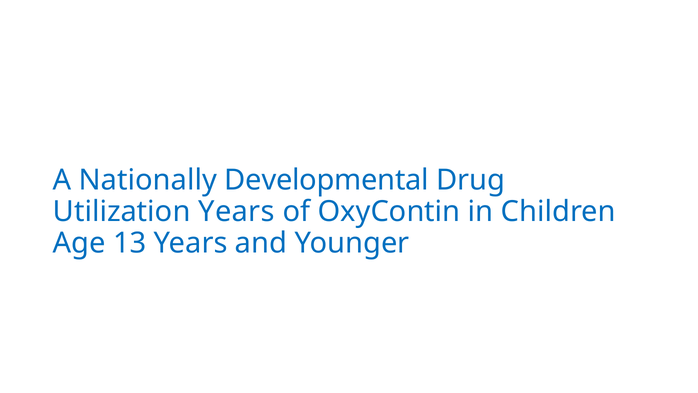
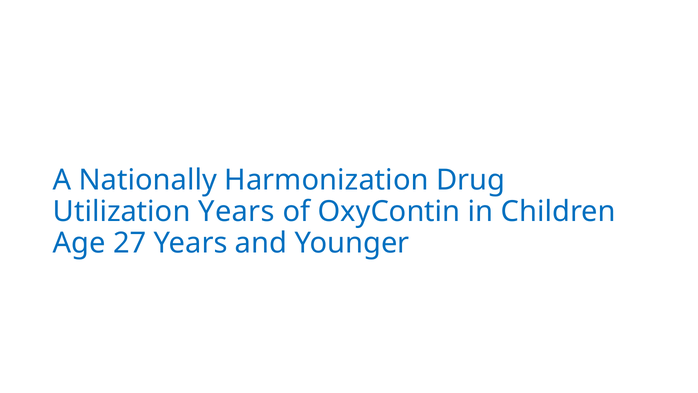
Developmental: Developmental -> Harmonization (327, 180)
13: 13 -> 27 (130, 243)
